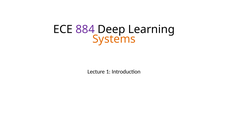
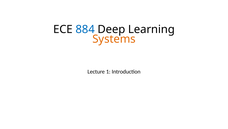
884 colour: purple -> blue (85, 29)
